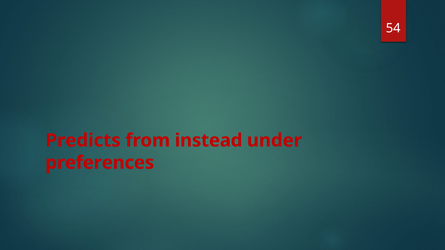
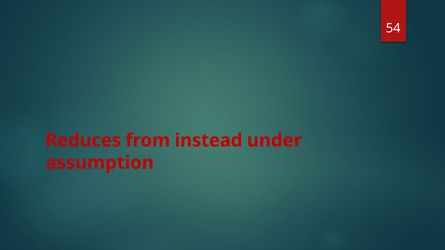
Predicts: Predicts -> Reduces (83, 141)
preferences: preferences -> assumption (100, 163)
